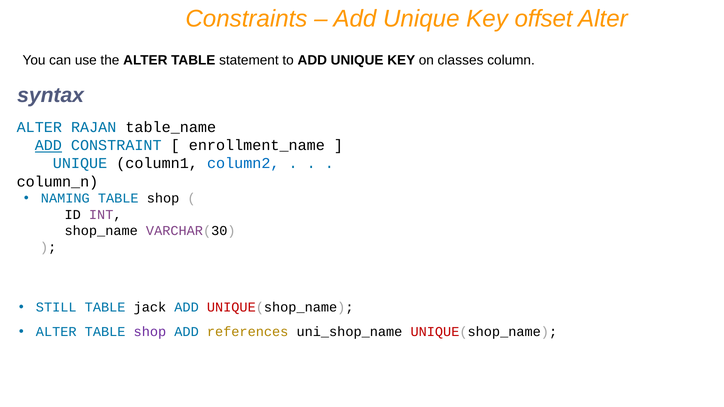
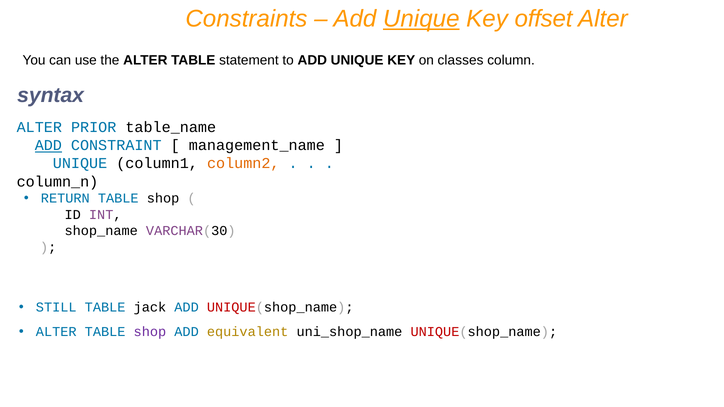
Unique underline: none -> present (421, 19)
RAJAN: RAJAN -> PRIOR (94, 127)
enrollment_name: enrollment_name -> management_name (257, 145)
column2 colour: blue -> orange (243, 164)
NAMING: NAMING -> RETURN (65, 198)
references: references -> equivalent (248, 332)
